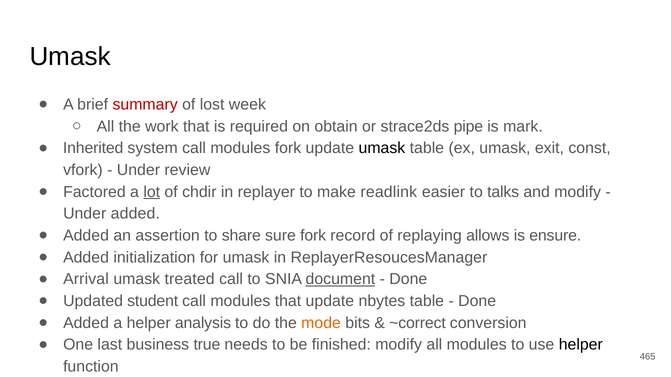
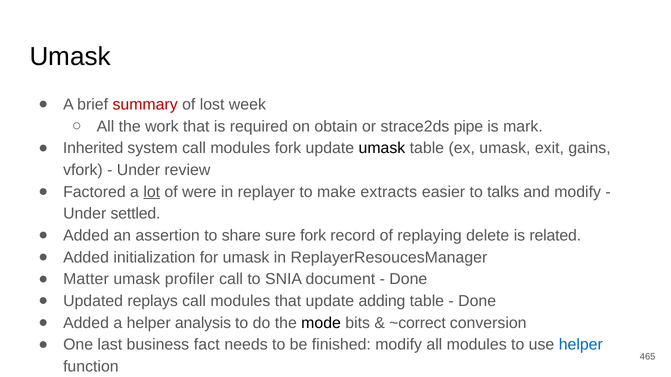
const: const -> gains (590, 148)
chdir: chdir -> were (199, 192)
readlink: readlink -> extracts (389, 192)
Under added: added -> settled (135, 214)
allows: allows -> delete (488, 236)
ensure: ensure -> related (555, 236)
Arrival: Arrival -> Matter (86, 279)
treated: treated -> profiler (190, 279)
document underline: present -> none (340, 279)
student: student -> replays (153, 301)
nbytes: nbytes -> adding (382, 301)
mode colour: orange -> black (321, 323)
true: true -> fact (207, 345)
helper colour: black -> blue (581, 345)
